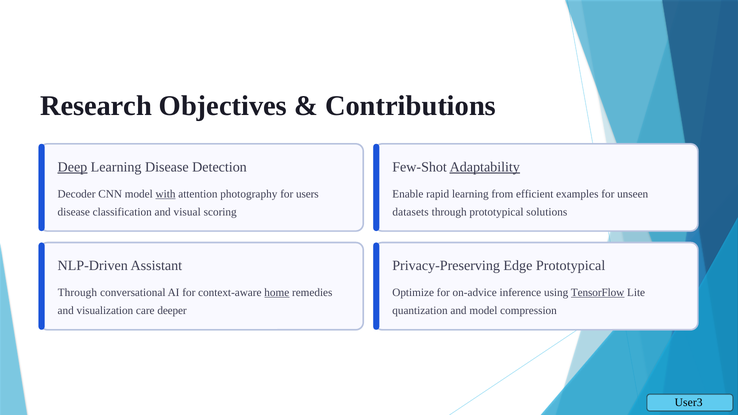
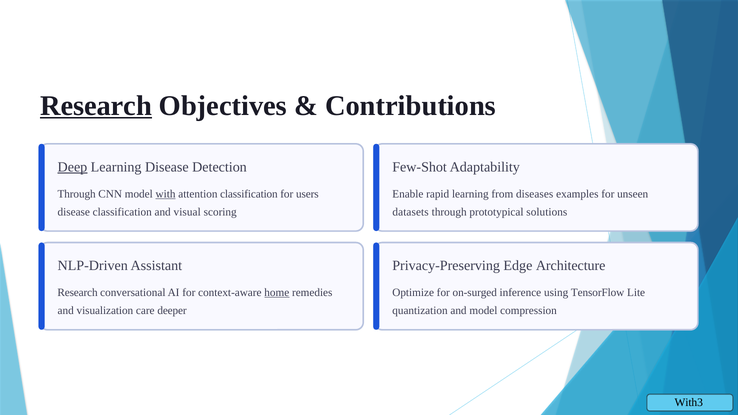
Research underline: none -> present (96, 106)
Adaptability underline: present -> none (485, 167)
Decoder: Decoder -> Through (77, 194)
attention photography: photography -> classification (249, 194)
efficient: efficient -> diseases (535, 194)
Edge Prototypical: Prototypical -> Architecture (571, 266)
Through: Through -> Research (78, 293)
on-advice: on-advice -> on-surged (475, 293)
TensorFlow underline: present -> none (598, 293)
User3: User3 -> With3 (689, 403)
